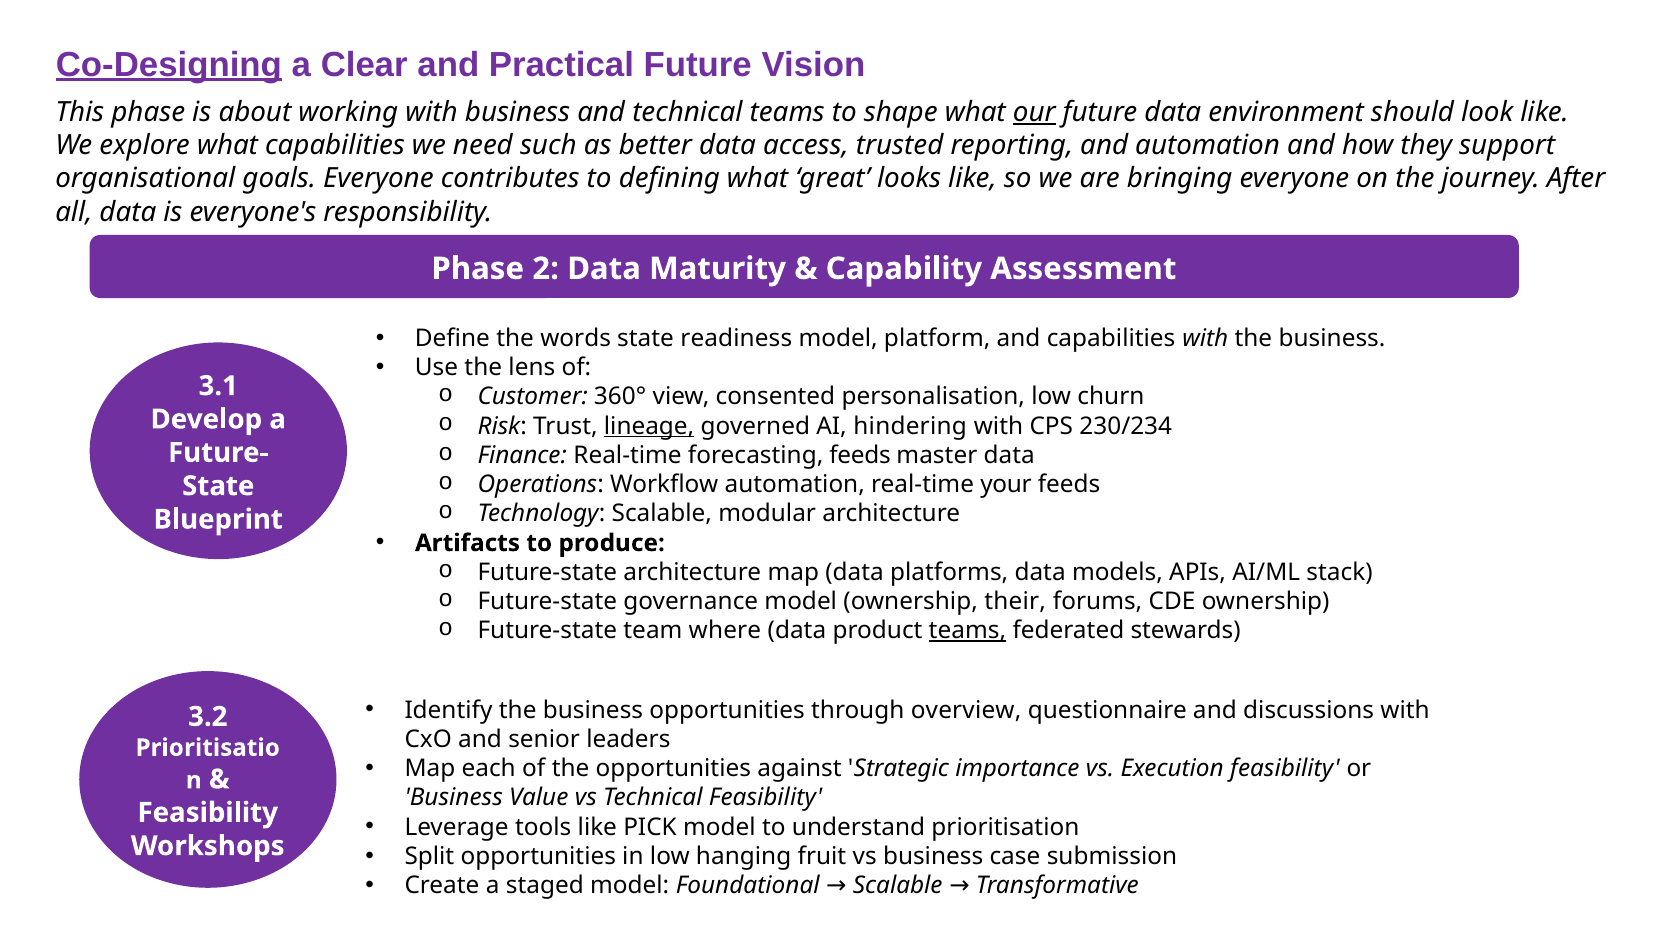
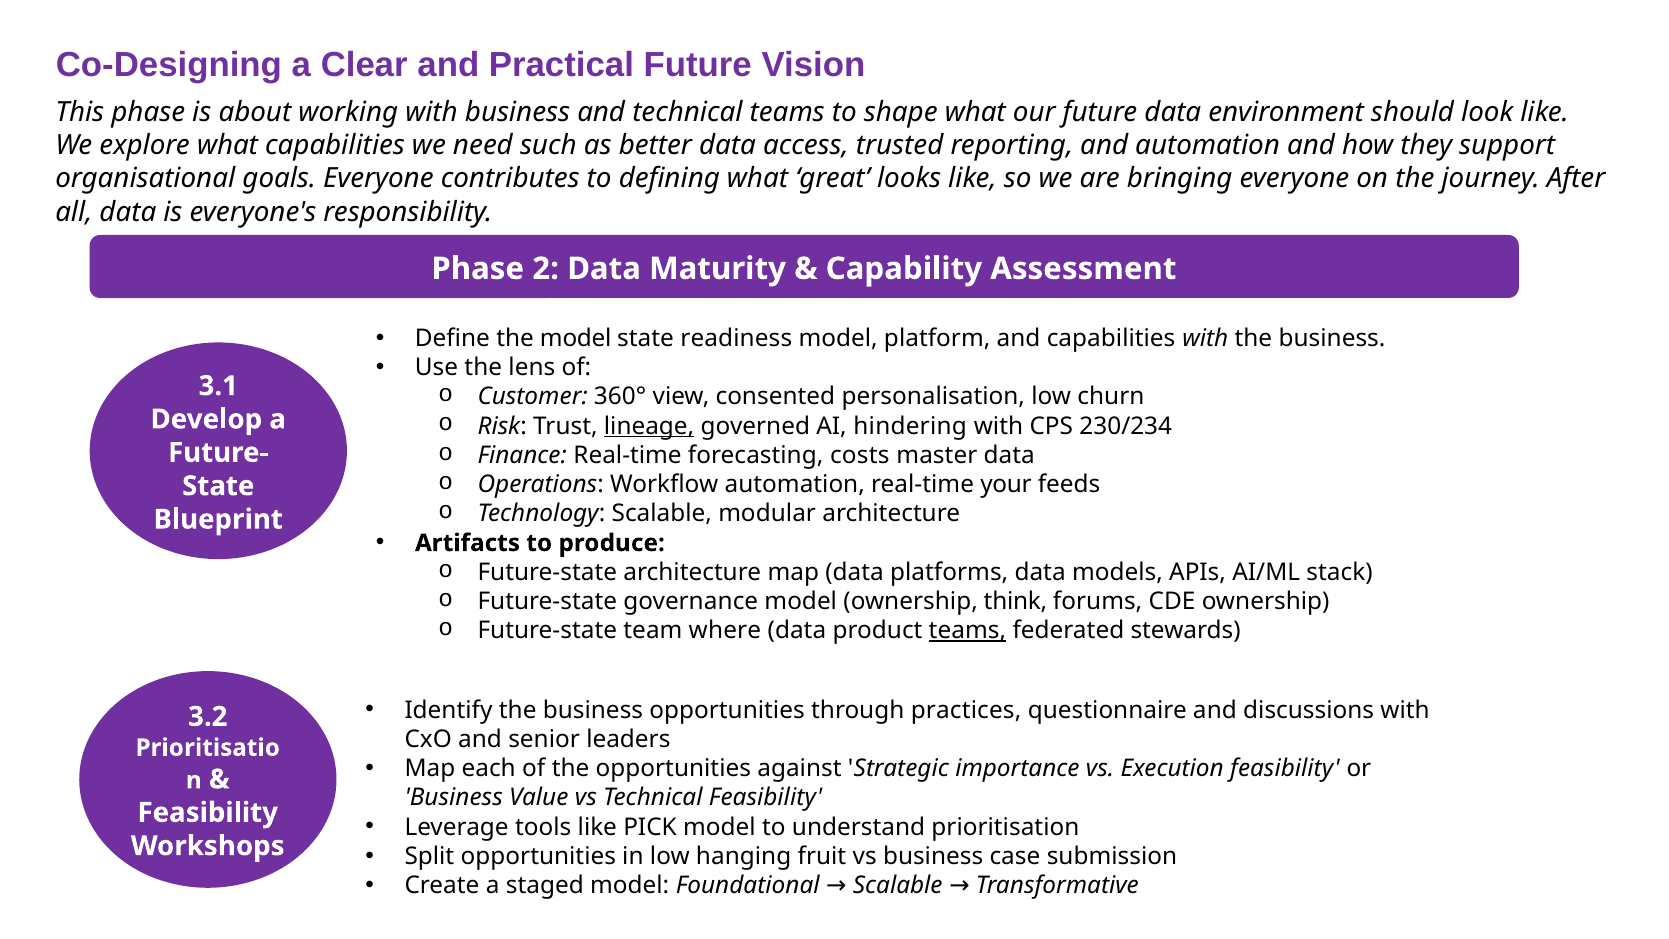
Co-Designing underline: present -> none (169, 65)
our underline: present -> none (1034, 112)
the words: words -> model (576, 338)
forecasting feeds: feeds -> costs (860, 455)
their: their -> think (1015, 601)
overview: overview -> practices (966, 710)
